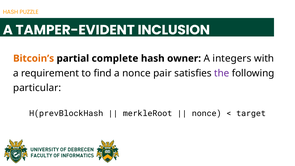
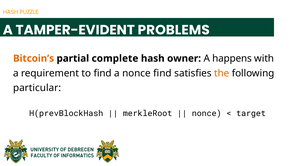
INCLUSION: INCLUSION -> PROBLEMS (174, 30)
integers: integers -> happens (232, 58)
nonce pair: pair -> find (162, 73)
the colour: purple -> orange (222, 73)
